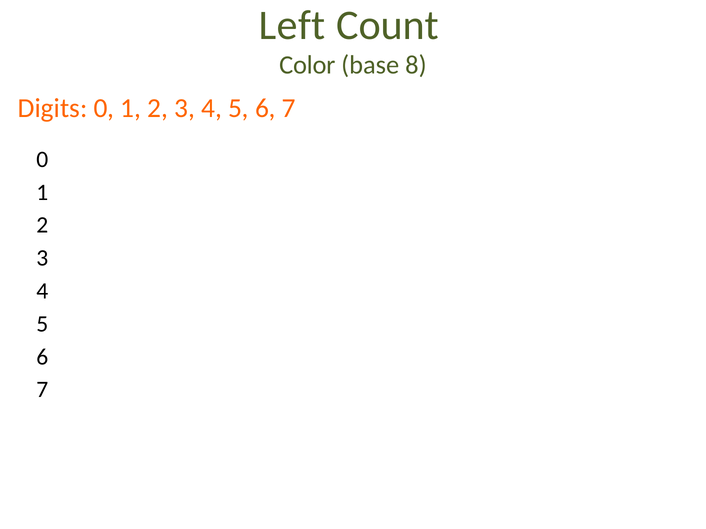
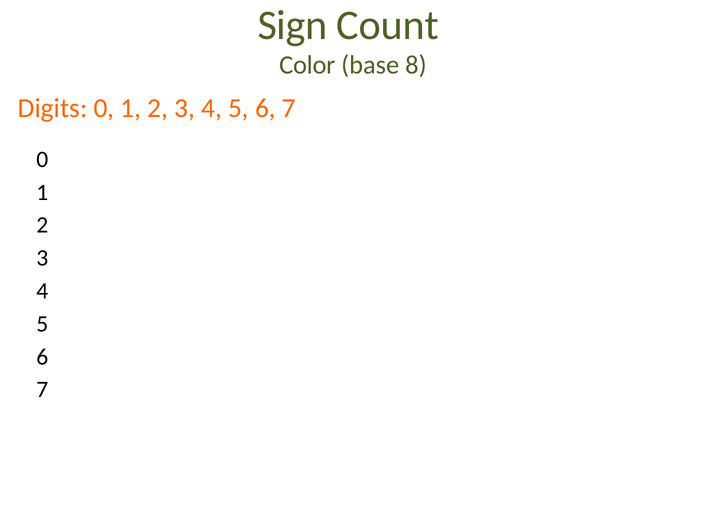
Left: Left -> Sign (292, 25)
